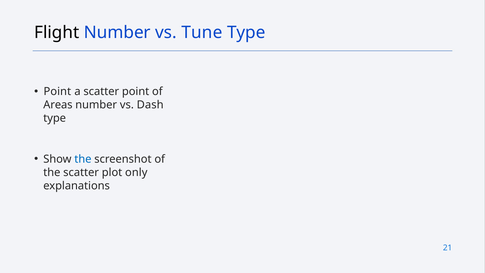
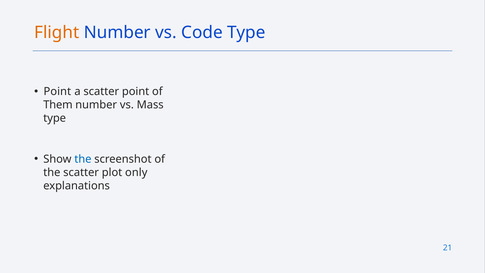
Flight colour: black -> orange (57, 32)
Tune: Tune -> Code (202, 32)
Areas: Areas -> Them (58, 105)
Dash: Dash -> Mass (150, 105)
